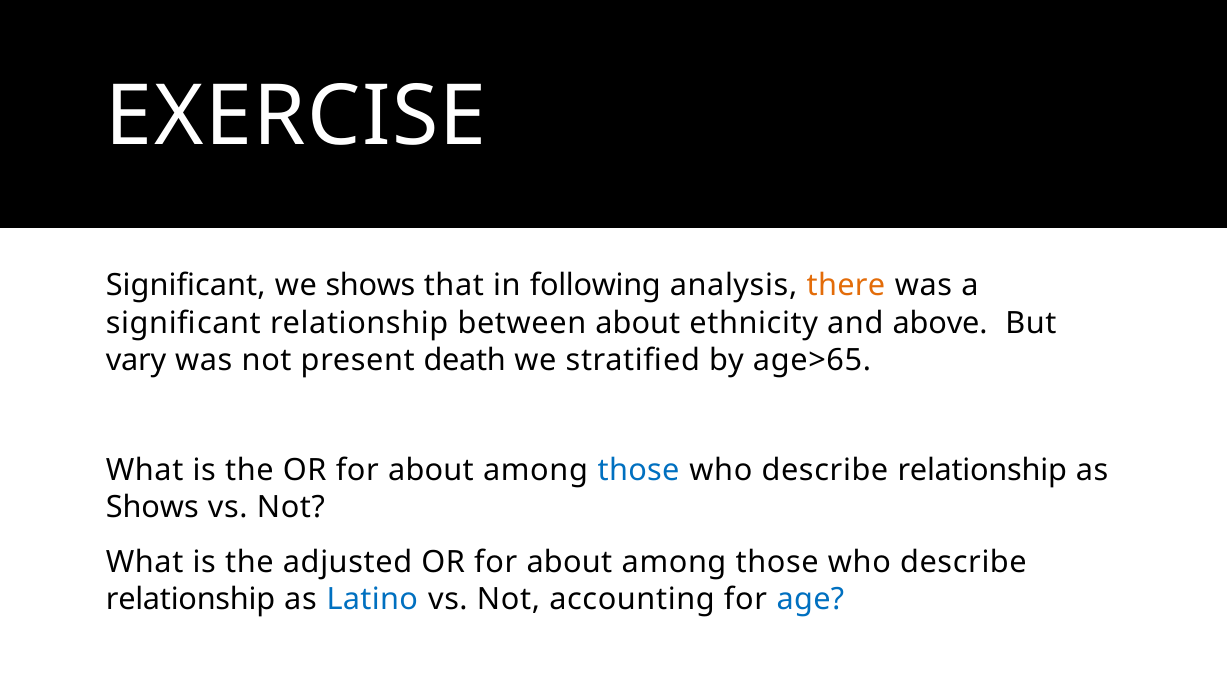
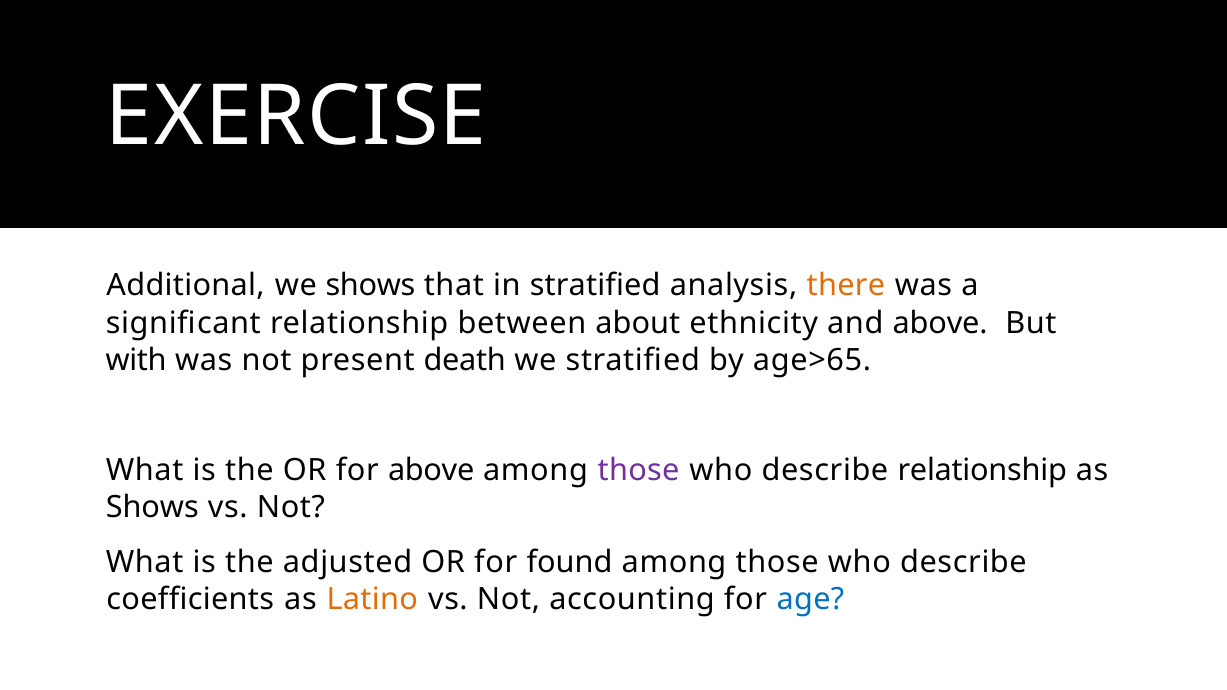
Significant: Significant -> Additional (186, 286)
in following: following -> stratified (595, 286)
vary: vary -> with (136, 360)
the OR for about: about -> above (431, 470)
those colour: blue -> purple (639, 470)
adjusted OR for about: about -> found (569, 563)
relationship: relationship -> coefficients (190, 600)
Latino colour: blue -> orange (372, 600)
